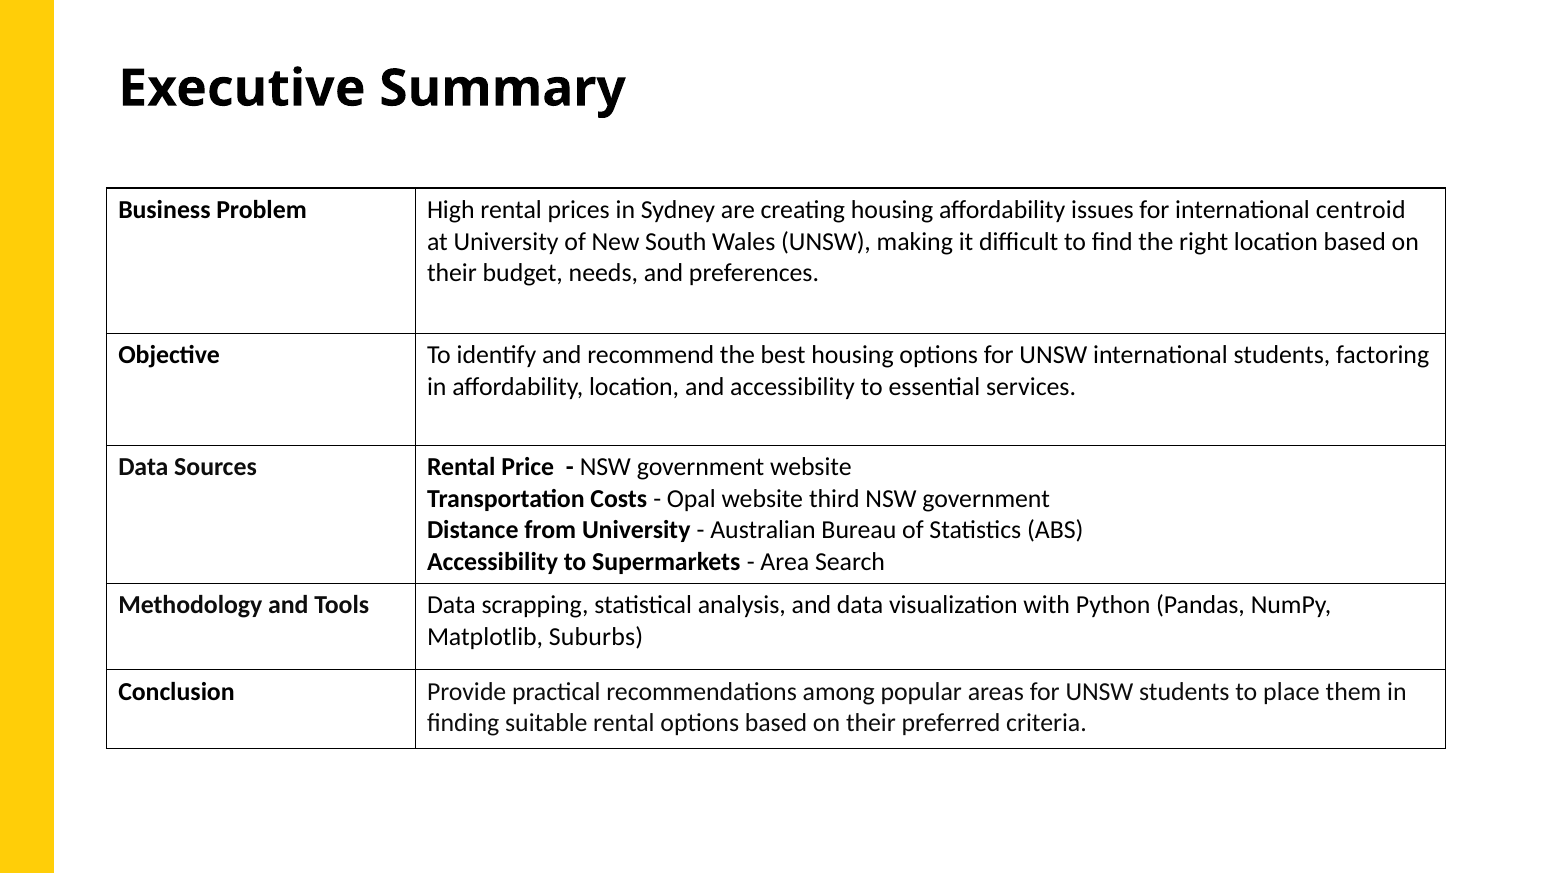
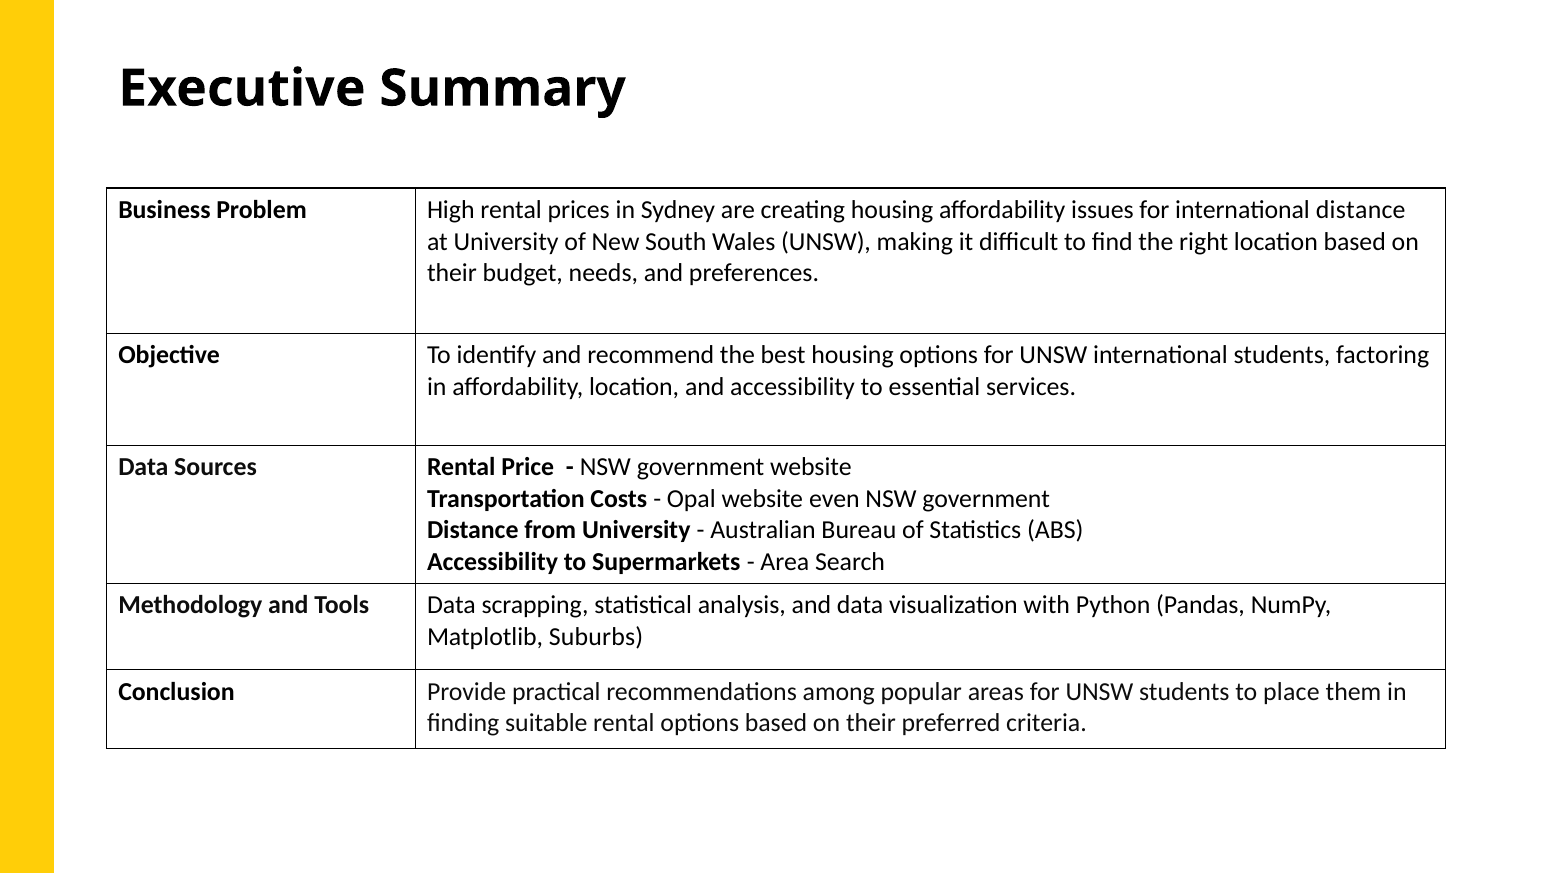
international centroid: centroid -> distance (1361, 210)
third: third -> even (834, 499)
